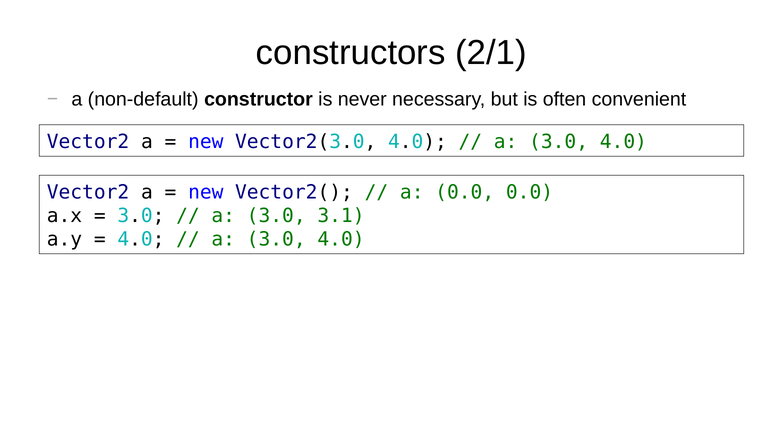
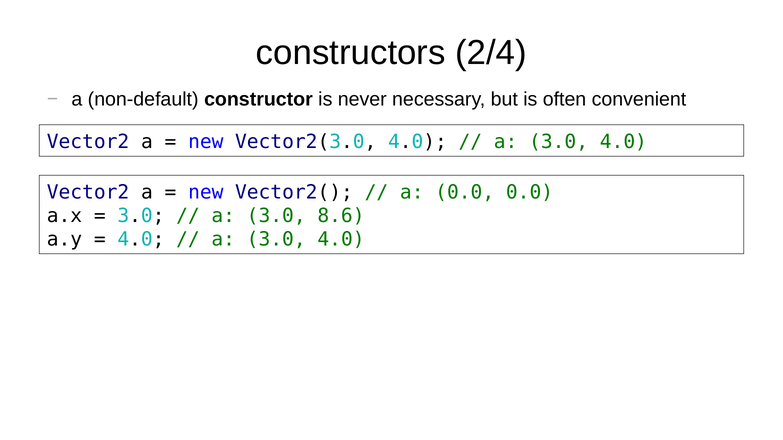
2/1: 2/1 -> 2/4 (491, 53)
3.1: 3.1 -> 8.6 (341, 216)
